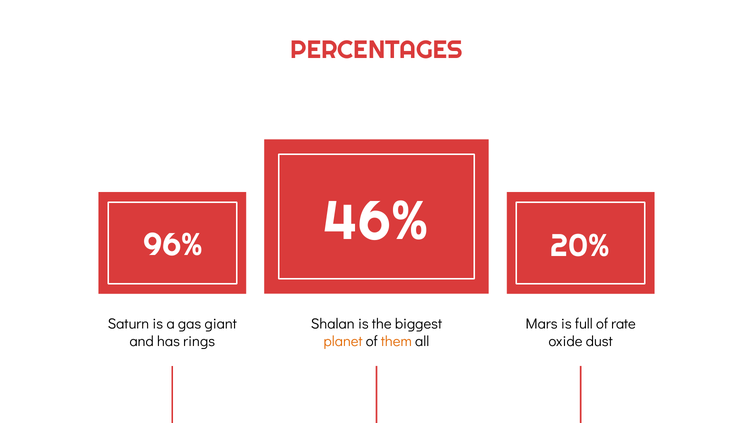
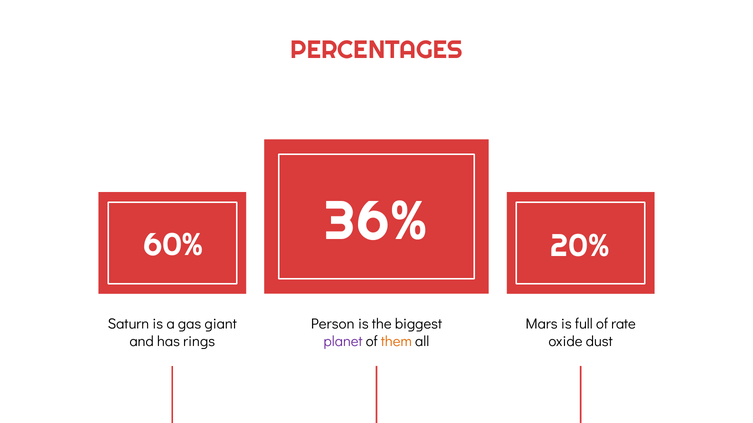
46%: 46% -> 36% (376, 222)
96%: 96% -> 60% (173, 245)
Shalan: Shalan -> Person (333, 324)
planet colour: orange -> purple (343, 342)
